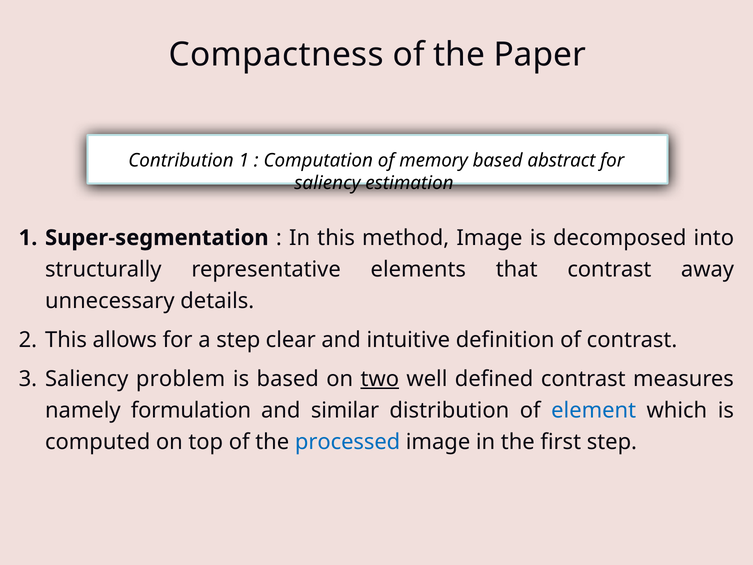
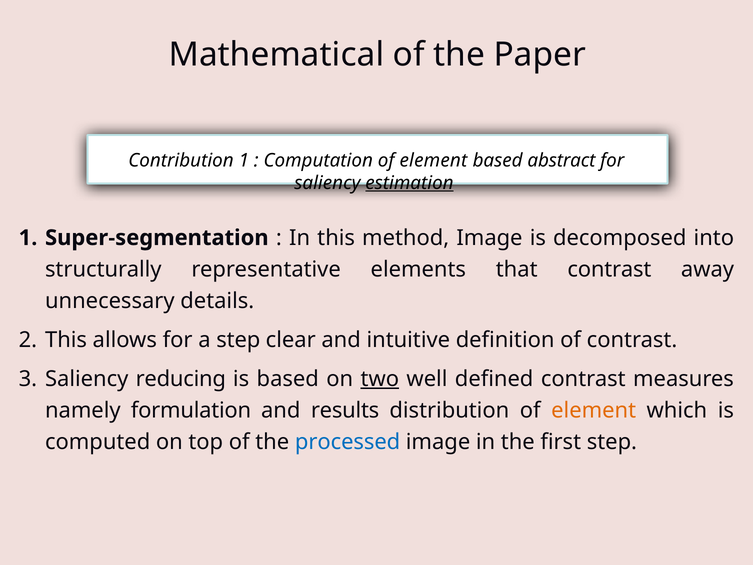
Compactness: Compactness -> Mathematical (276, 55)
Computation of memory: memory -> element (433, 160)
estimation underline: none -> present (409, 183)
problem: problem -> reducing (181, 379)
similar: similar -> results (345, 410)
element colour: blue -> orange (594, 410)
